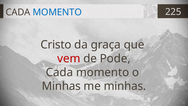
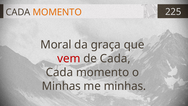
MOMENTO colour: blue -> orange (57, 12)
Cristo: Cristo -> Moral (56, 45)
de Pode: Pode -> Cada (115, 58)
